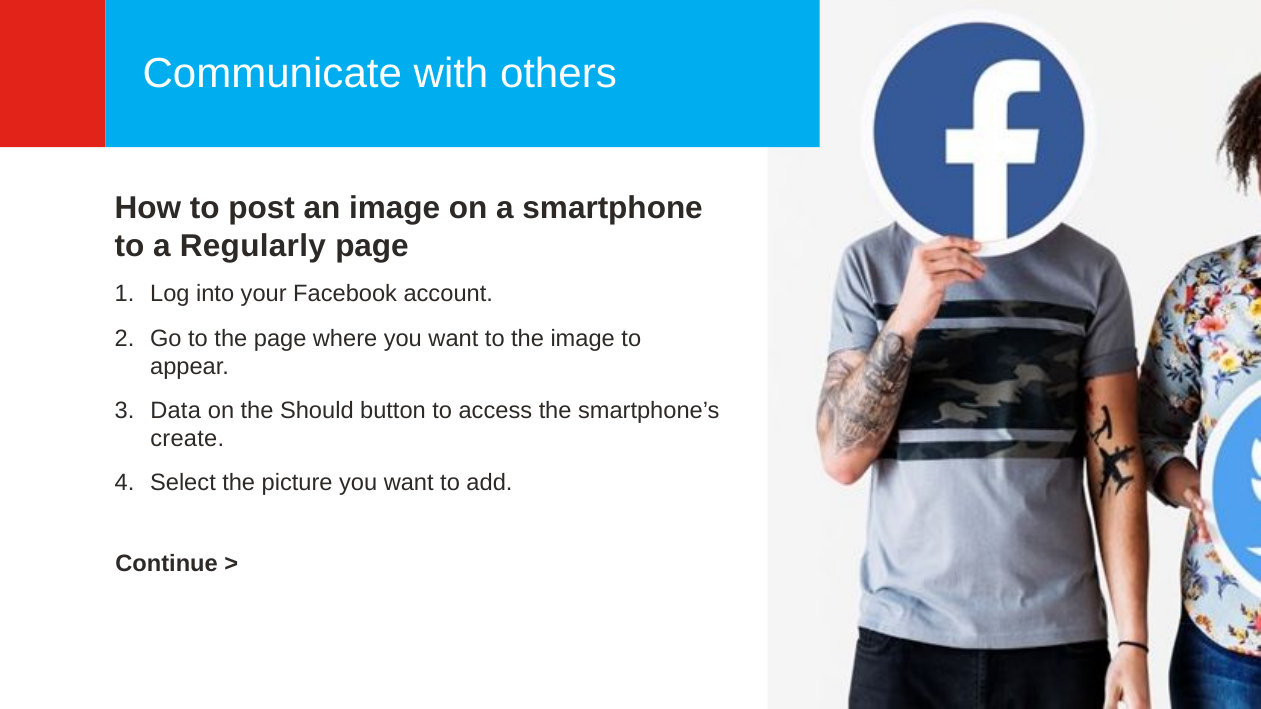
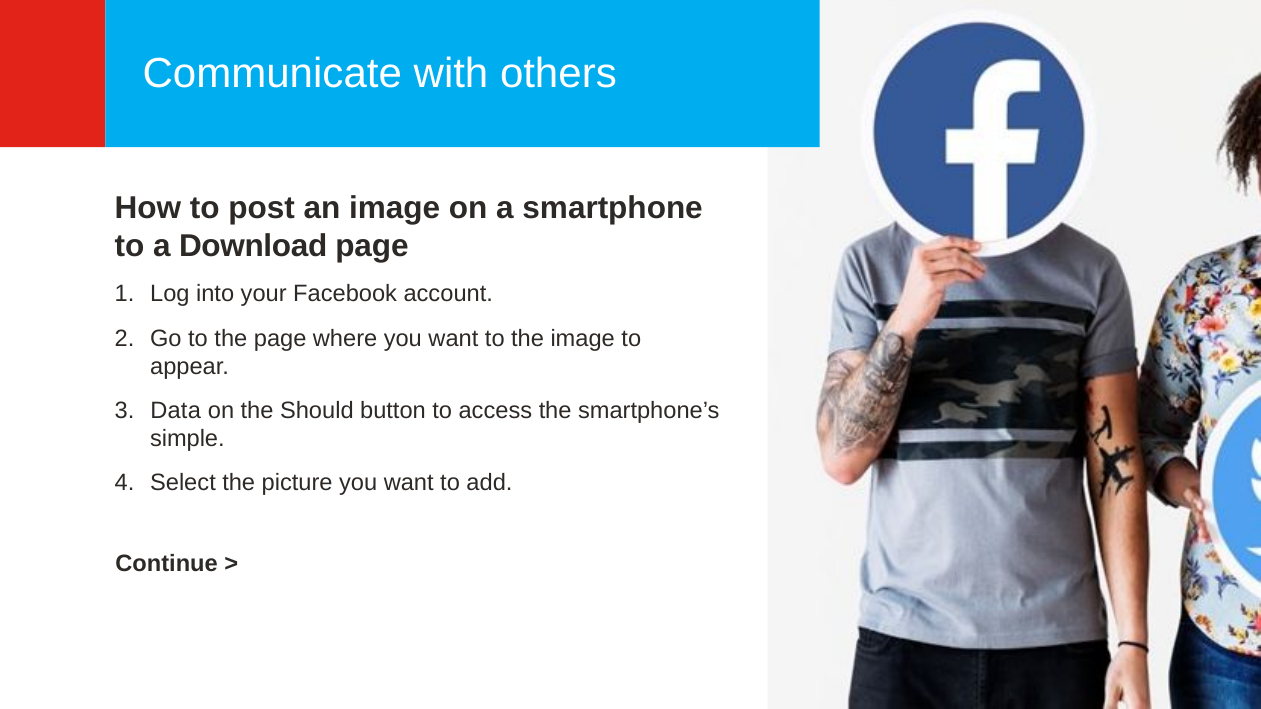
Regularly: Regularly -> Download (253, 246)
create: create -> simple (187, 439)
